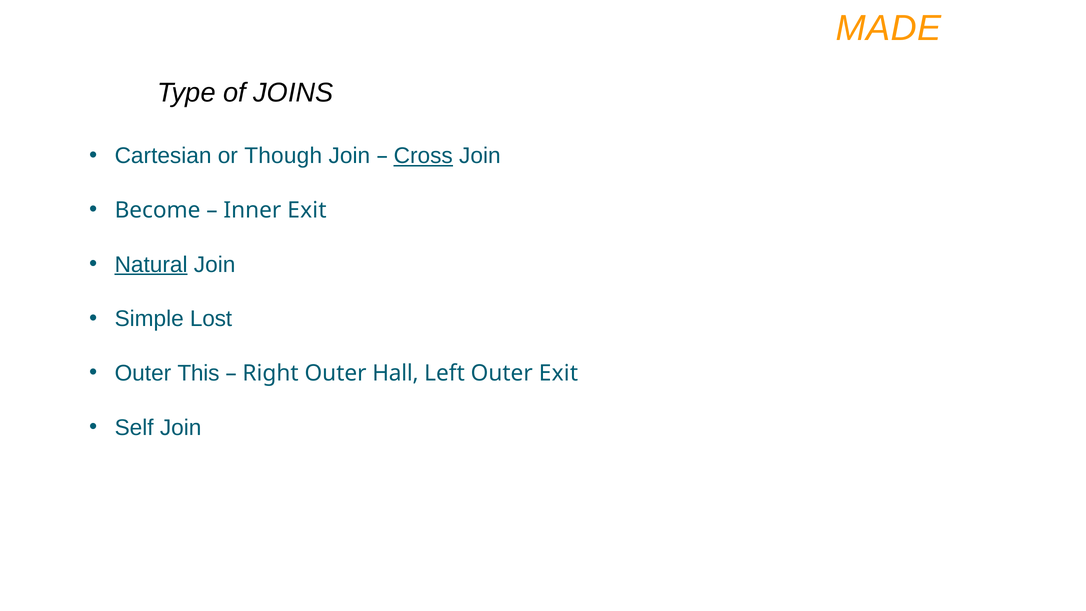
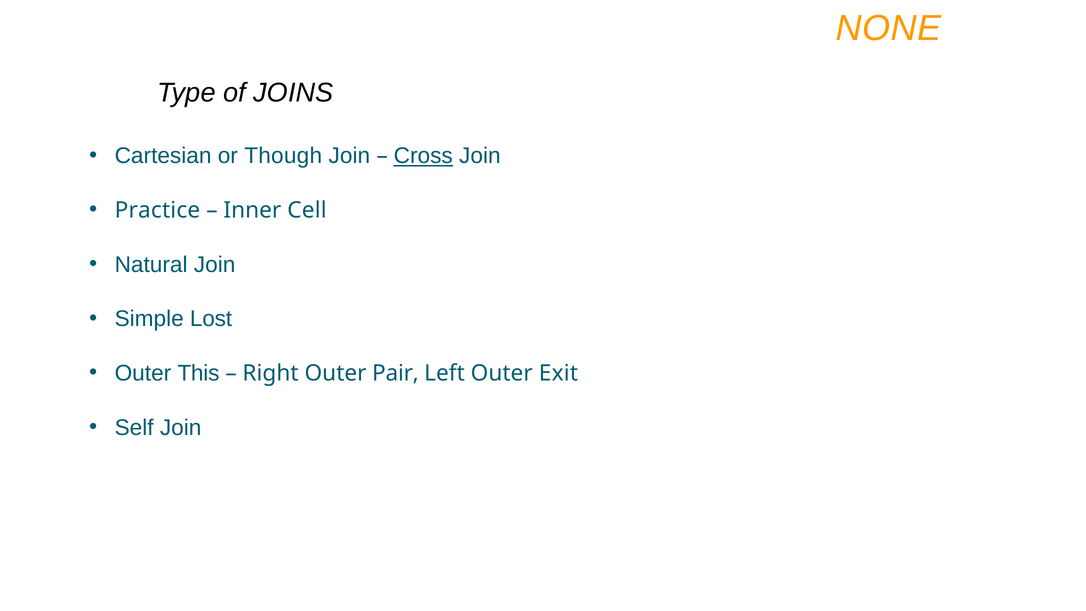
MADE: MADE -> NONE (889, 28)
Become: Become -> Practice (157, 210)
Inner Exit: Exit -> Cell (307, 210)
Natural underline: present -> none (151, 265)
Hall: Hall -> Pair (395, 373)
